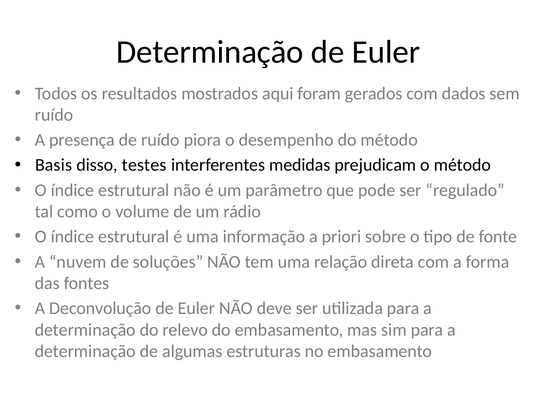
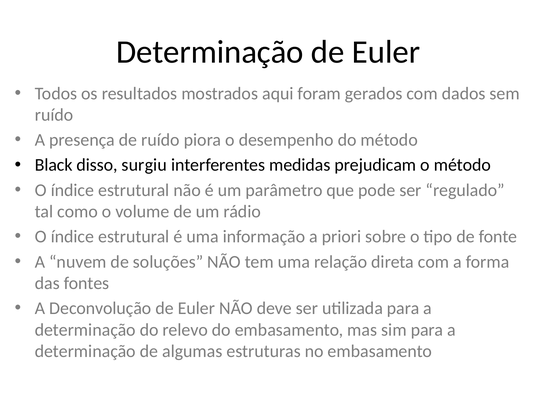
Basis: Basis -> Black (54, 165)
testes: testes -> surgiu (144, 165)
